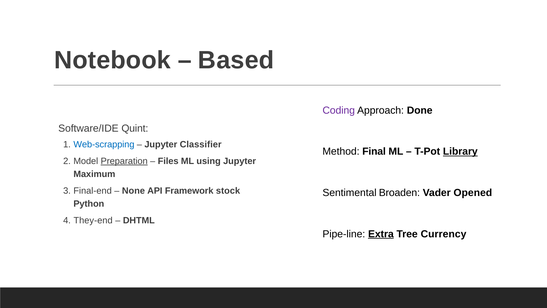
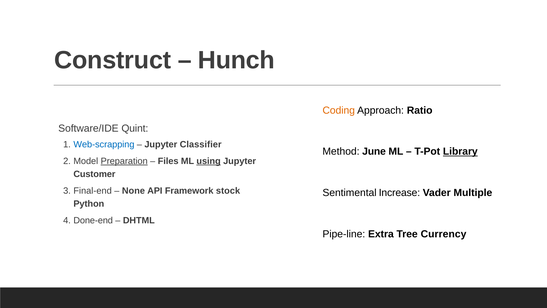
Notebook: Notebook -> Construct (113, 60)
Based: Based -> Hunch (236, 60)
Coding colour: purple -> orange (339, 110)
Done: Done -> Ratio (420, 110)
Final: Final -> June (374, 151)
using underline: none -> present (209, 161)
Maximum: Maximum -> Customer (94, 174)
Broaden: Broaden -> Increase (399, 193)
Opened: Opened -> Multiple (473, 193)
They-end: They-end -> Done-end (93, 220)
Extra underline: present -> none (381, 234)
